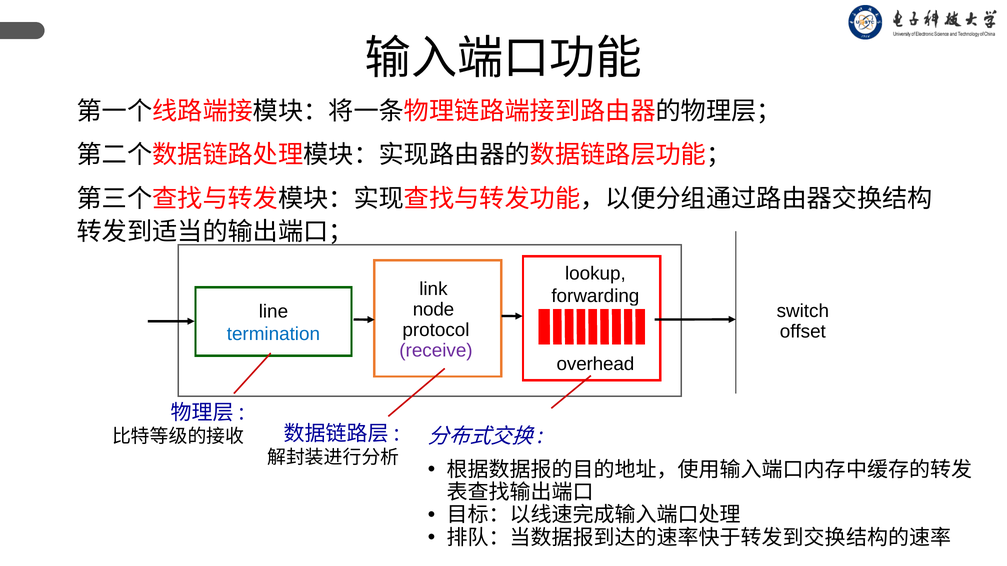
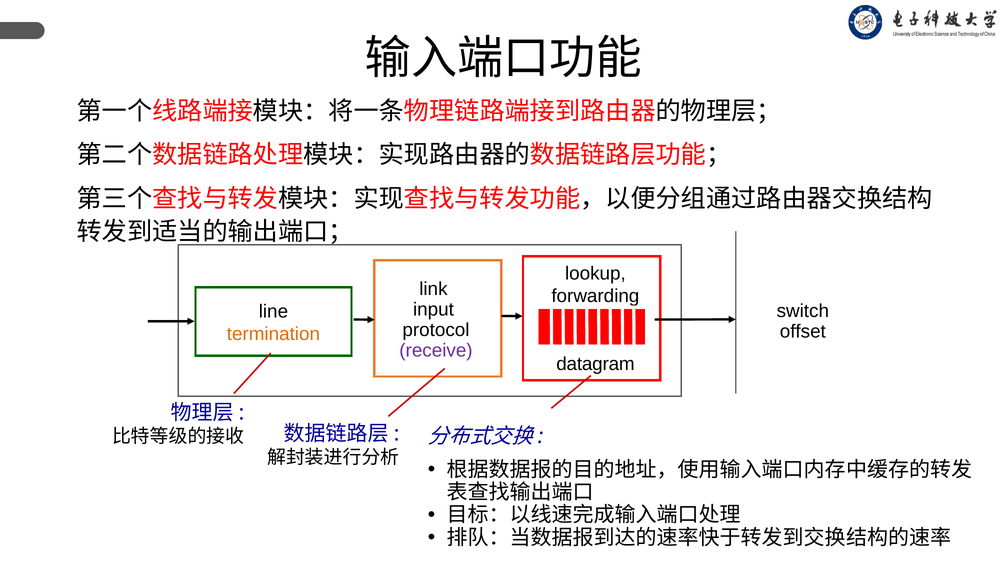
node: node -> input (433, 310)
termination colour: blue -> orange (273, 334)
overhead: overhead -> datagram (595, 364)
